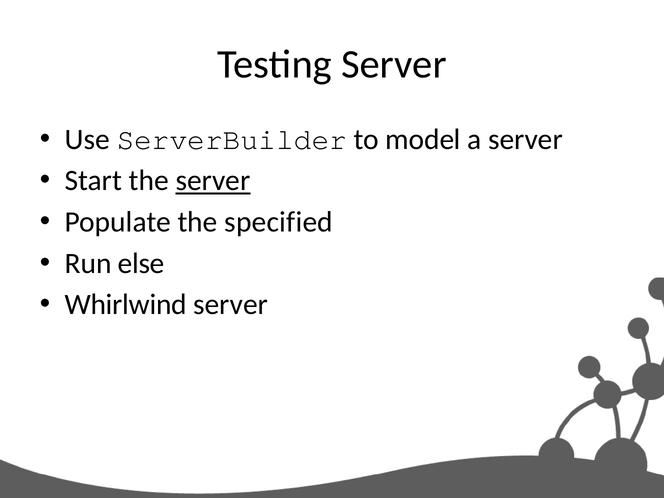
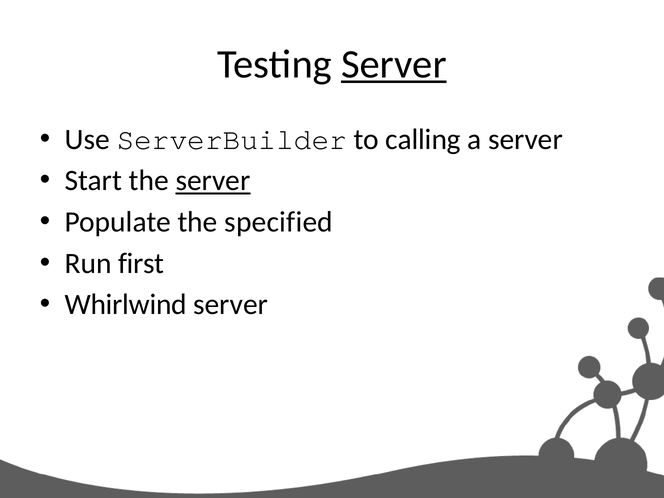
Server underline: none -> present (394, 64)
model: model -> calling (423, 139)
else: else -> first (141, 263)
